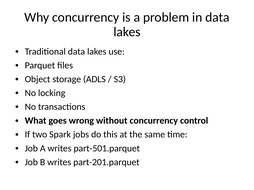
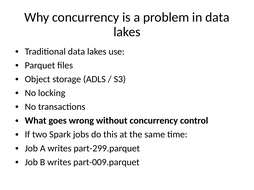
part-501.parquet: part-501.parquet -> part-299.parquet (107, 149)
part-201.parquet: part-201.parquet -> part-009.parquet (106, 163)
